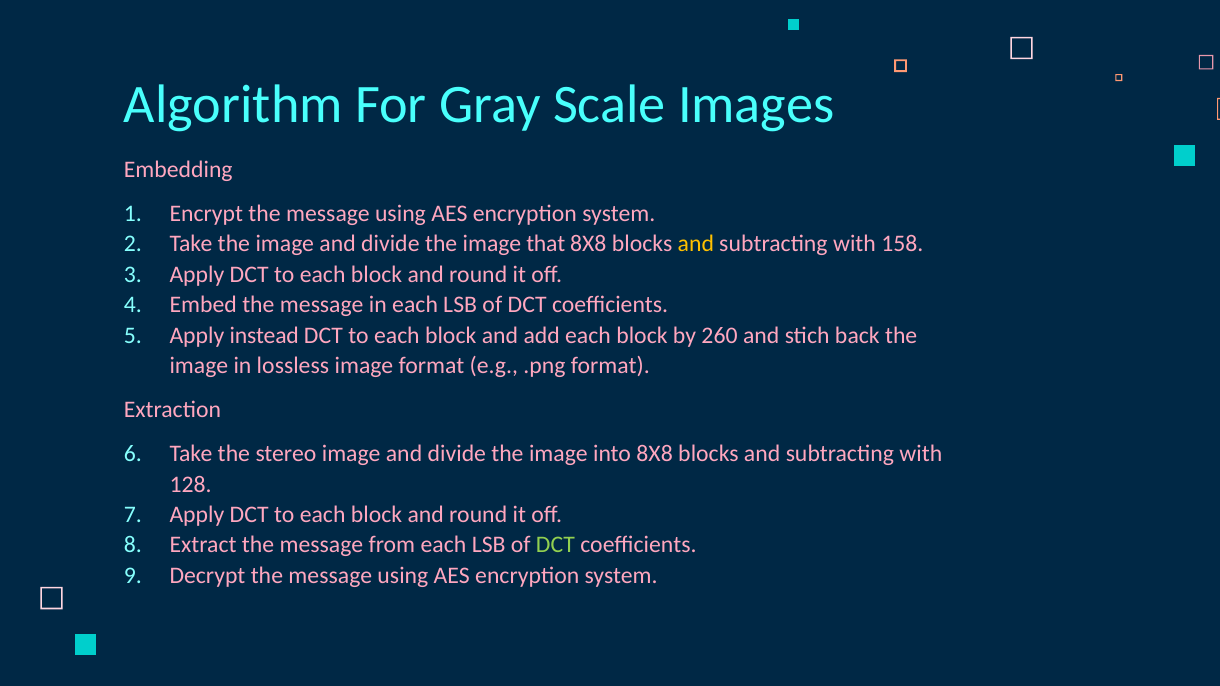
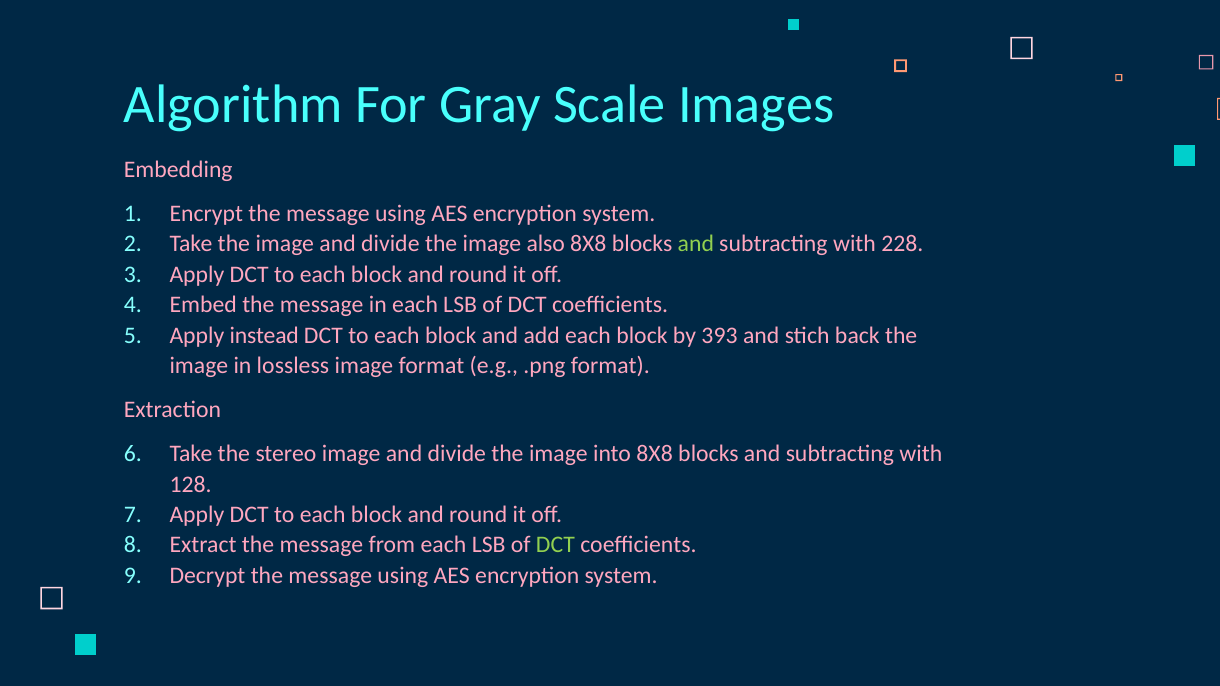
that: that -> also (546, 244)
and colour: yellow -> light green (696, 244)
158: 158 -> 228 (902, 244)
260: 260 -> 393 (720, 336)
